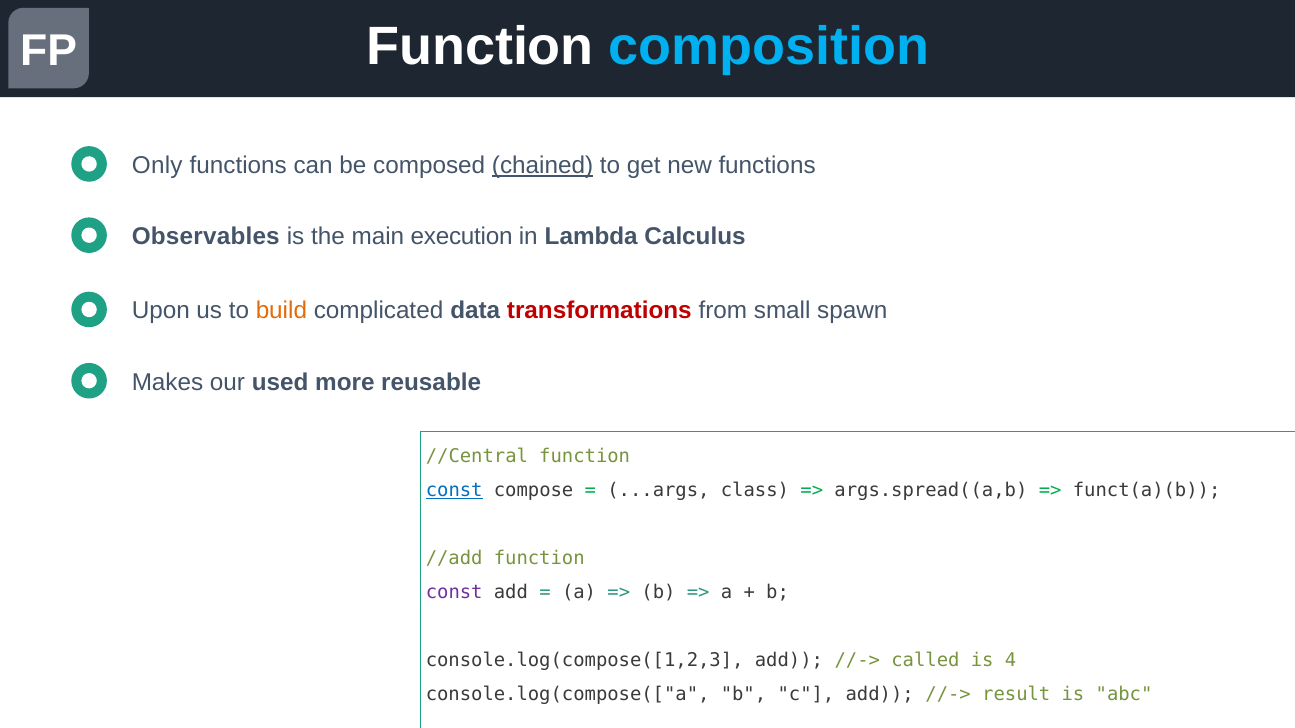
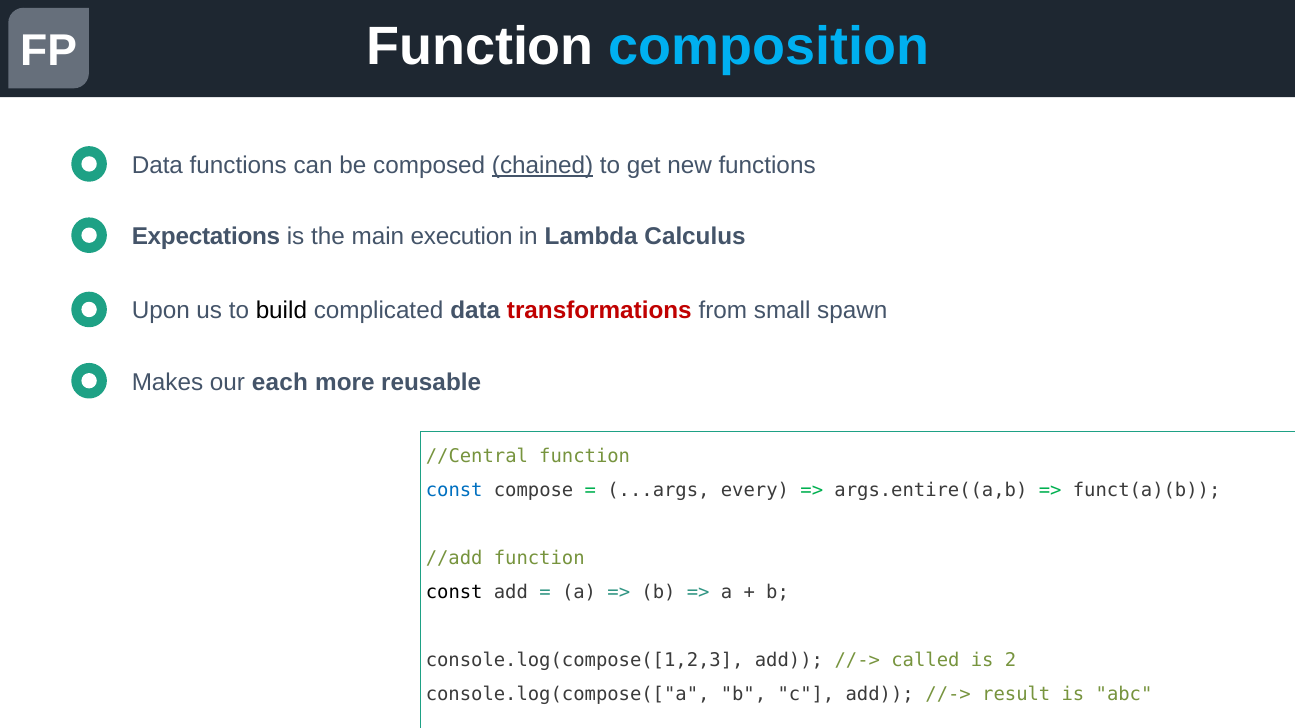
Only: Only -> Data (157, 166)
Observables: Observables -> Expectations (206, 237)
build colour: orange -> black (281, 311)
used: used -> each (280, 383)
const underline: present -> none (454, 491)
class: class -> every (755, 491)
args.spread((a,b: args.spread((a,b -> args.entire((a,b (931, 491)
const colour: purple -> black (454, 593)
4: 4 -> 2 (1011, 661)
